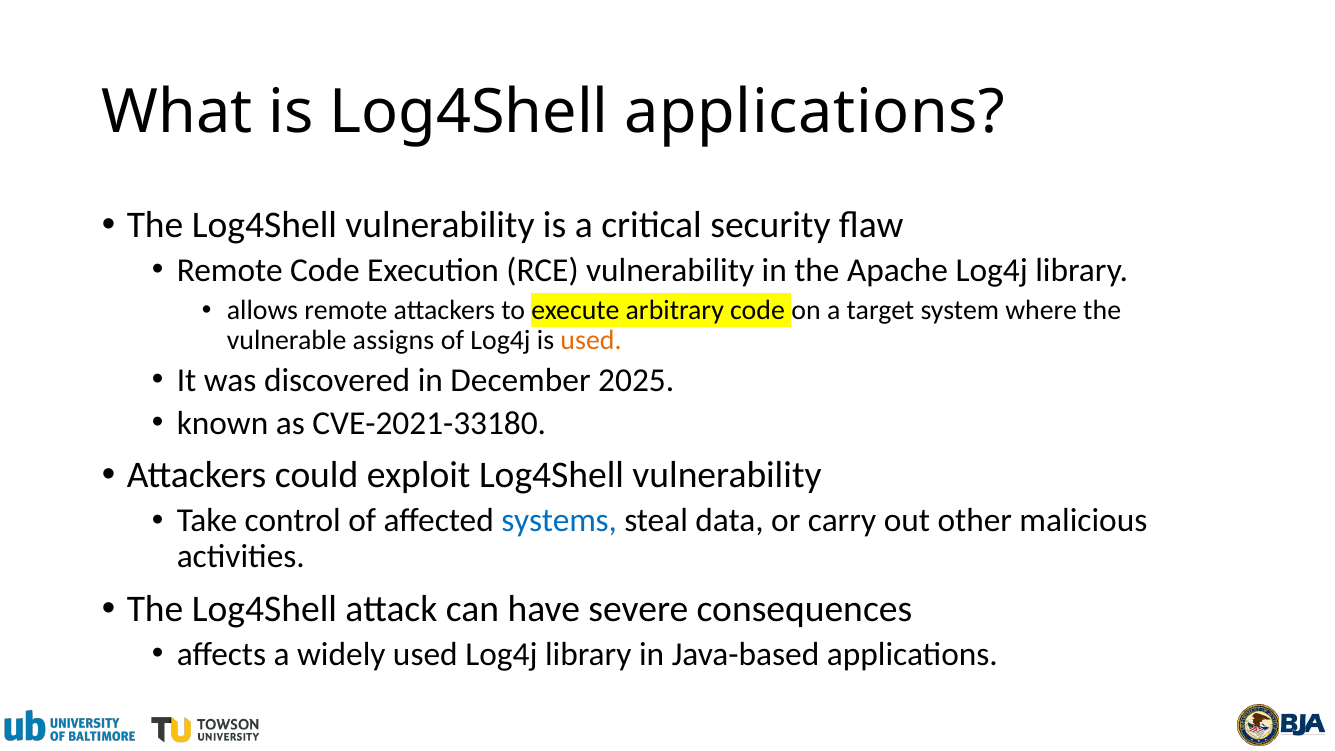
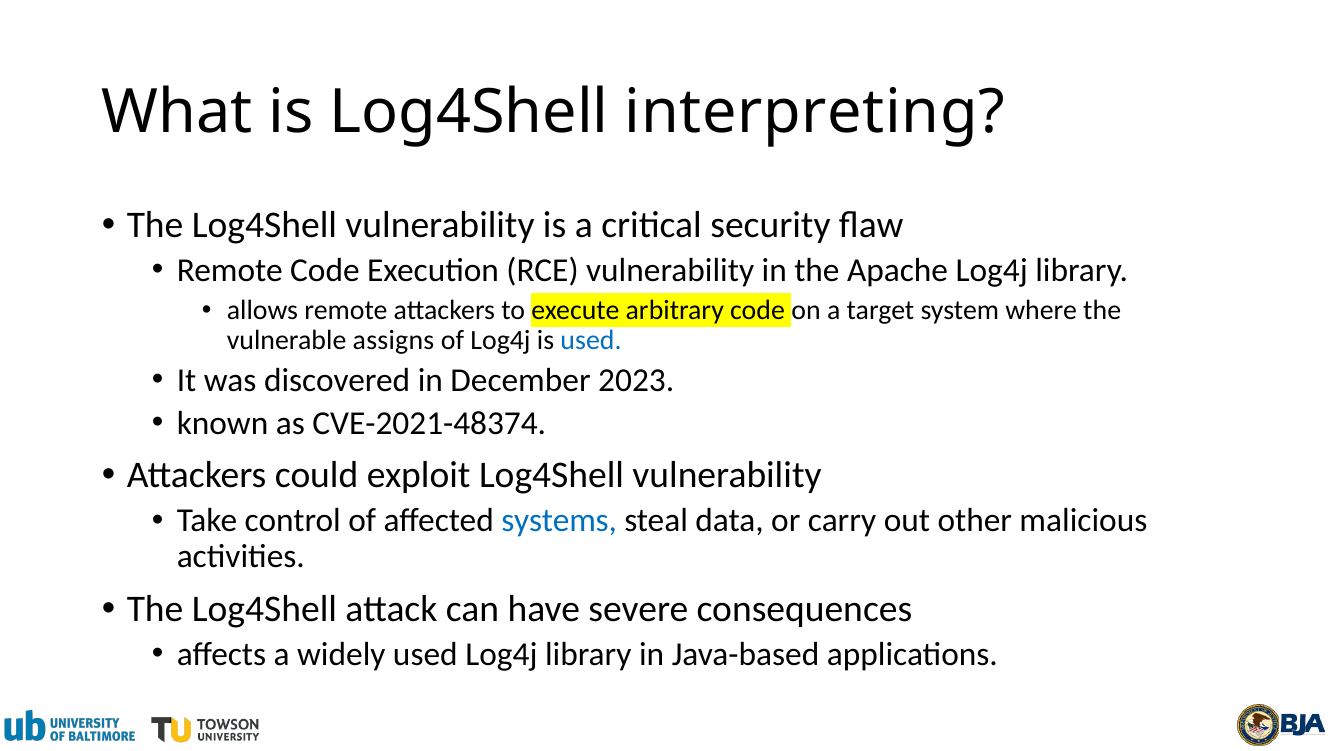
Log4Shell applications: applications -> interpreting (815, 112)
used colour: orange -> blue (591, 340)
2025: 2025 -> 2023 (636, 380)
CVE-2021-33180: CVE-2021-33180 -> CVE-2021-48374 (429, 423)
